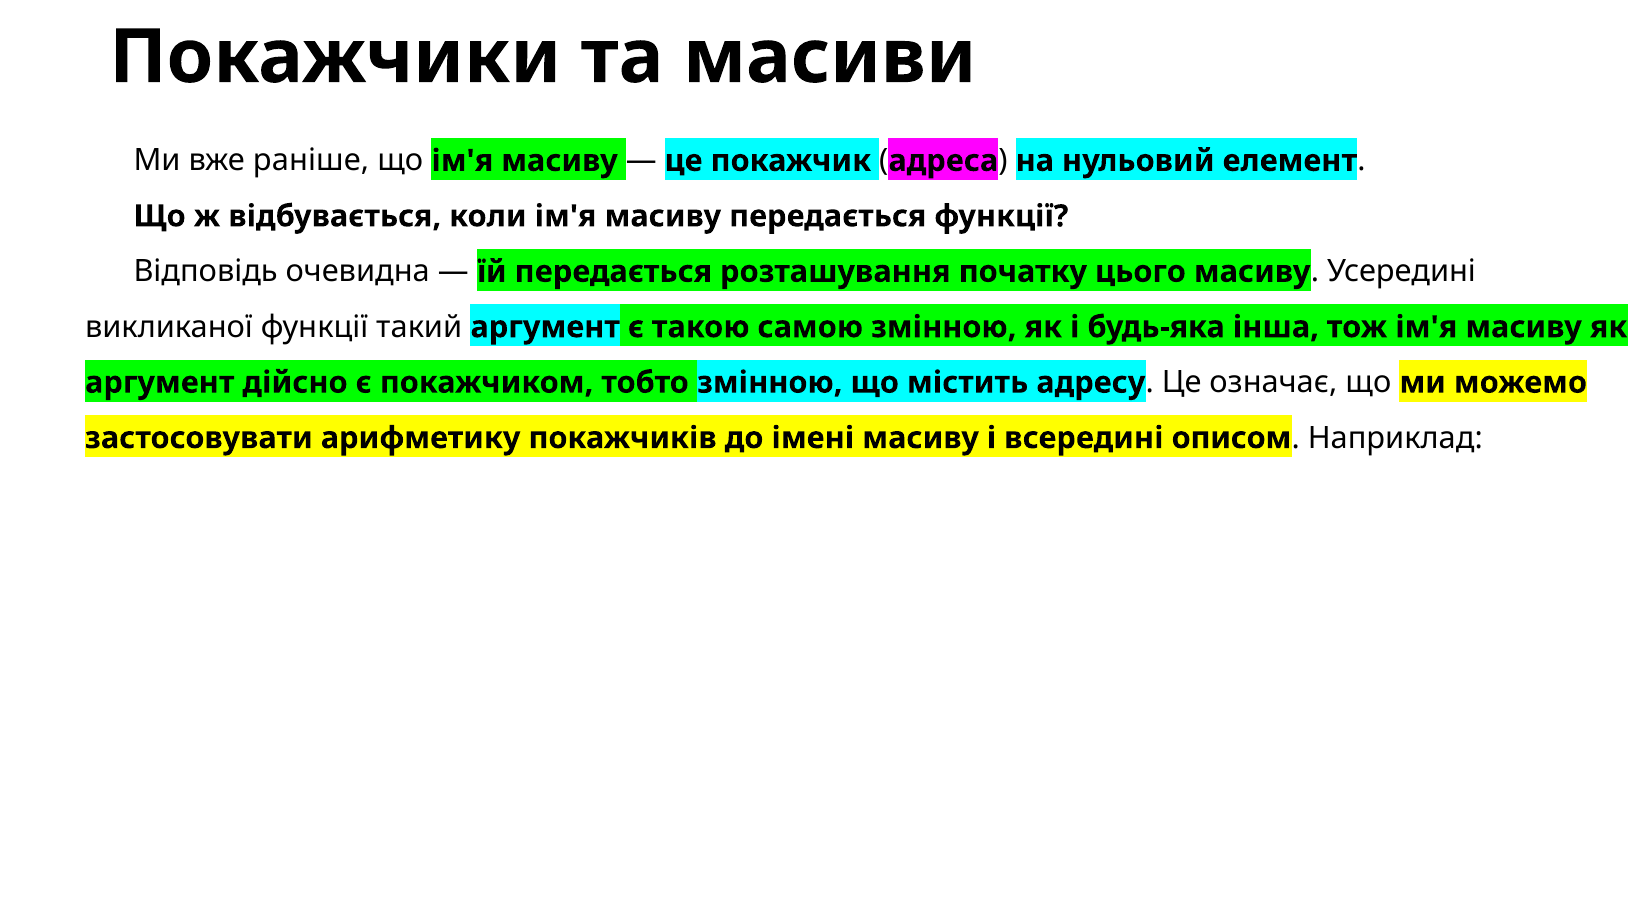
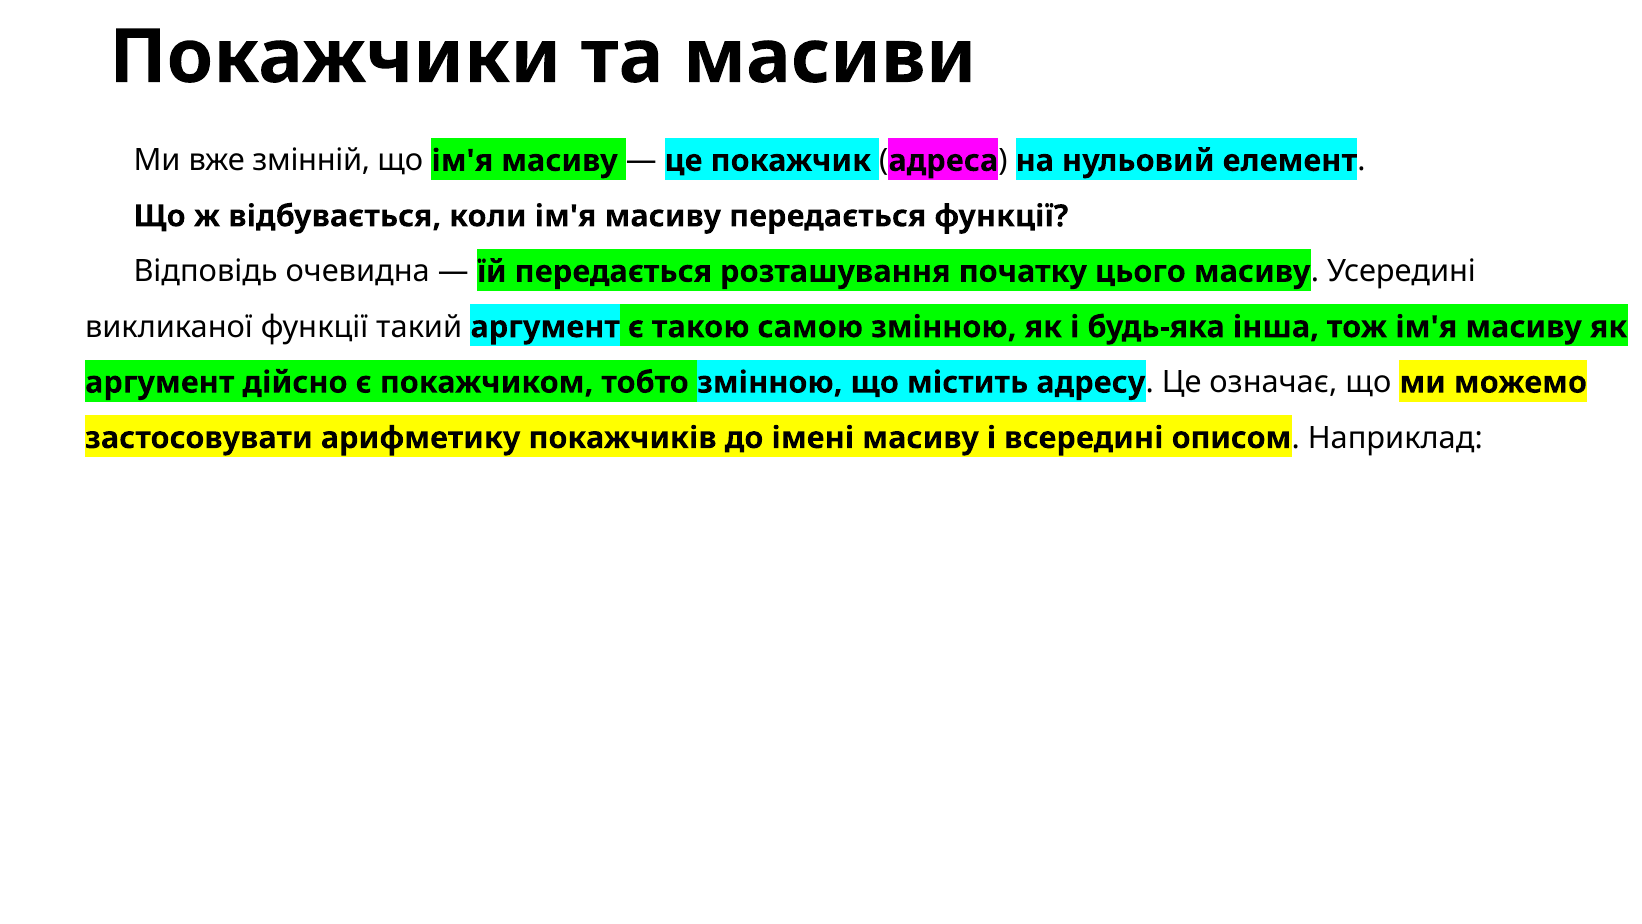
раніше: раніше -> змінній (311, 161)
